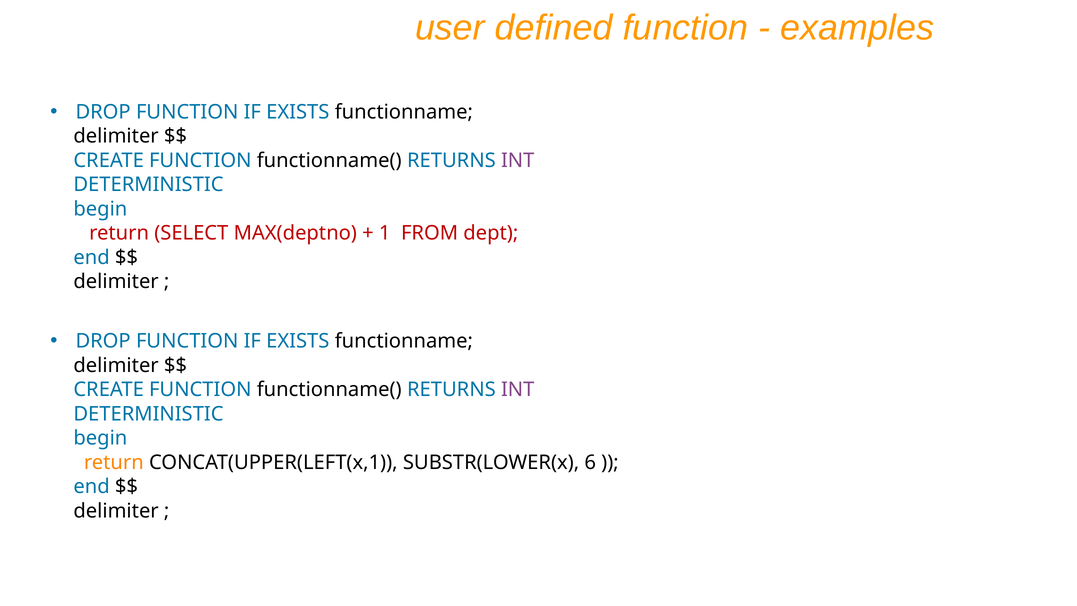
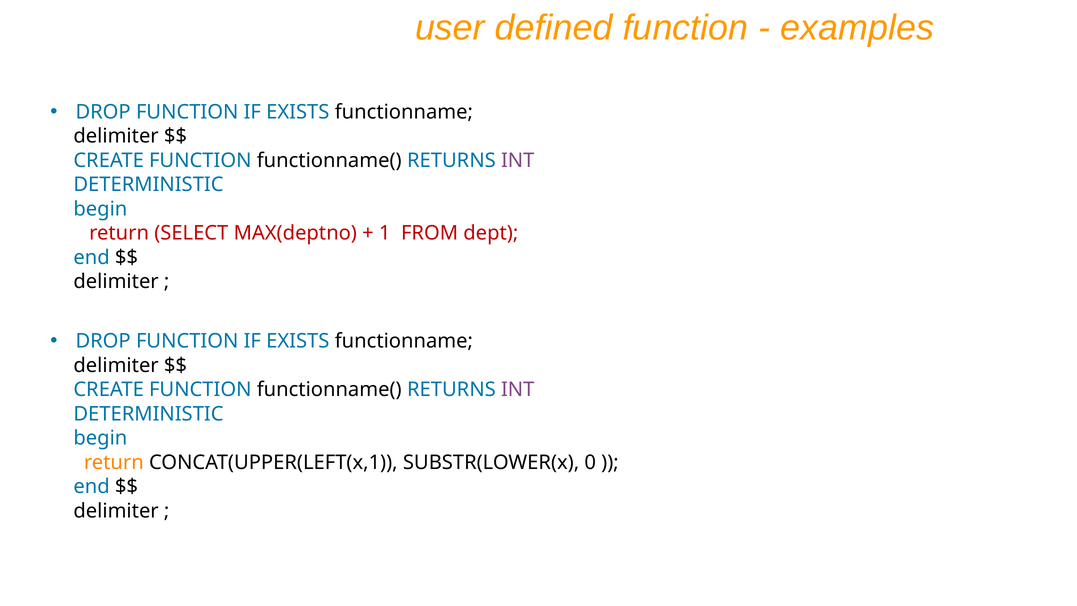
6: 6 -> 0 (590, 462)
